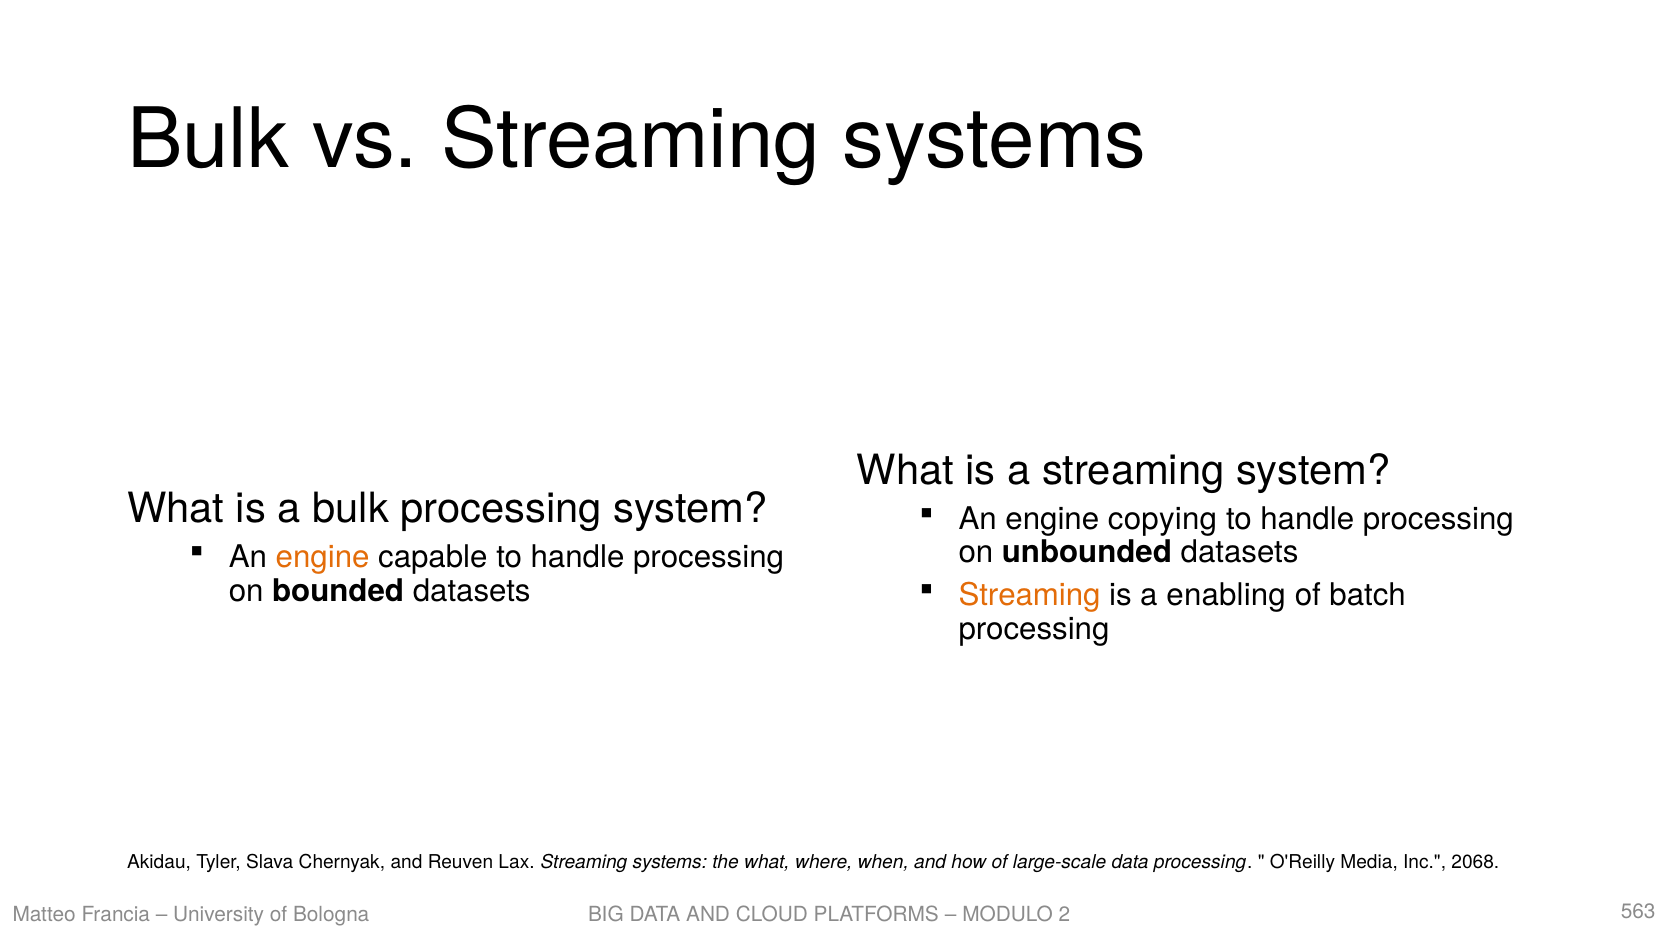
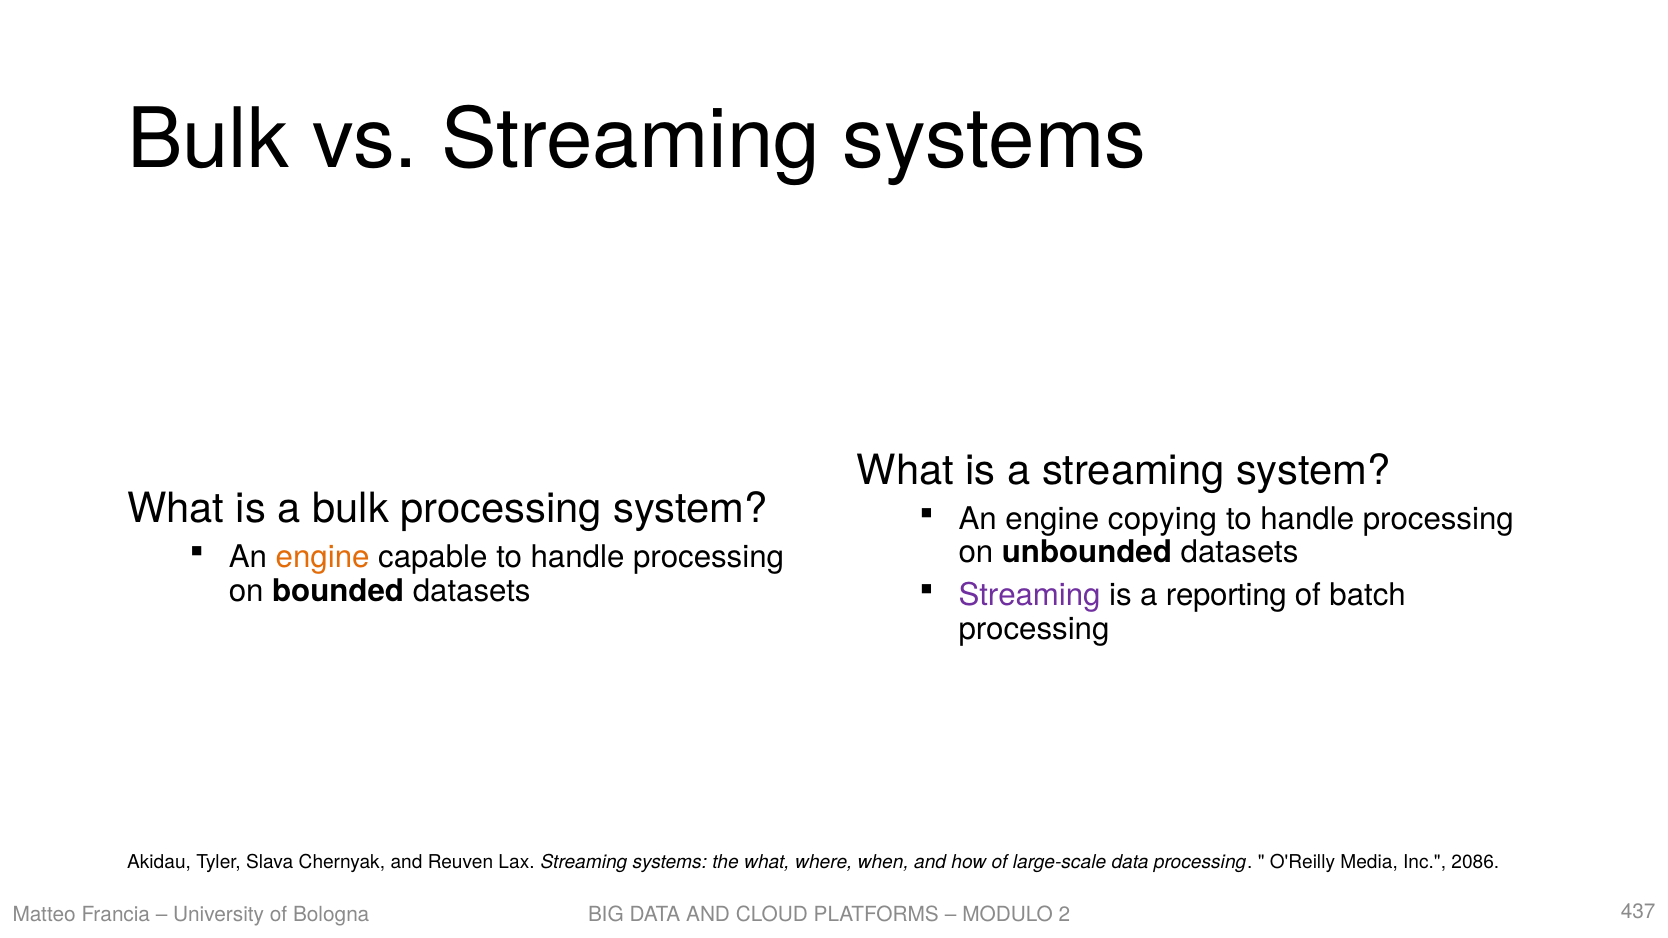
Streaming colour: orange -> purple (1030, 595)
enabling: enabling -> reporting (1226, 595)
2068: 2068 -> 2086 (1475, 862)
563: 563 -> 437 (1638, 912)
